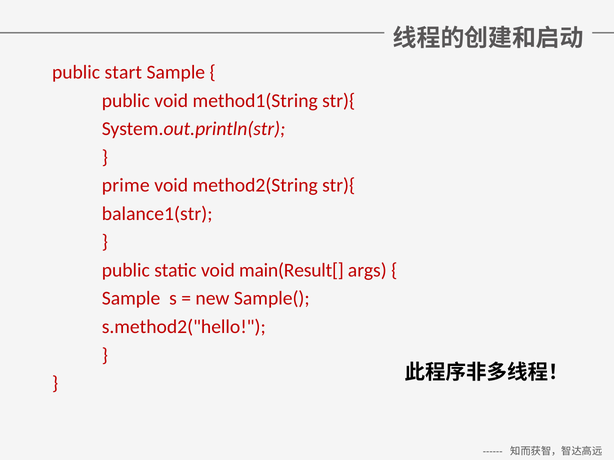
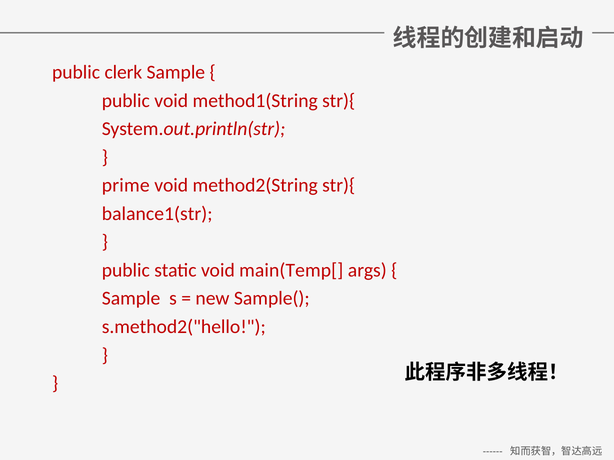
start: start -> clerk (123, 72)
main(Result[: main(Result[ -> main(Temp[ (291, 271)
